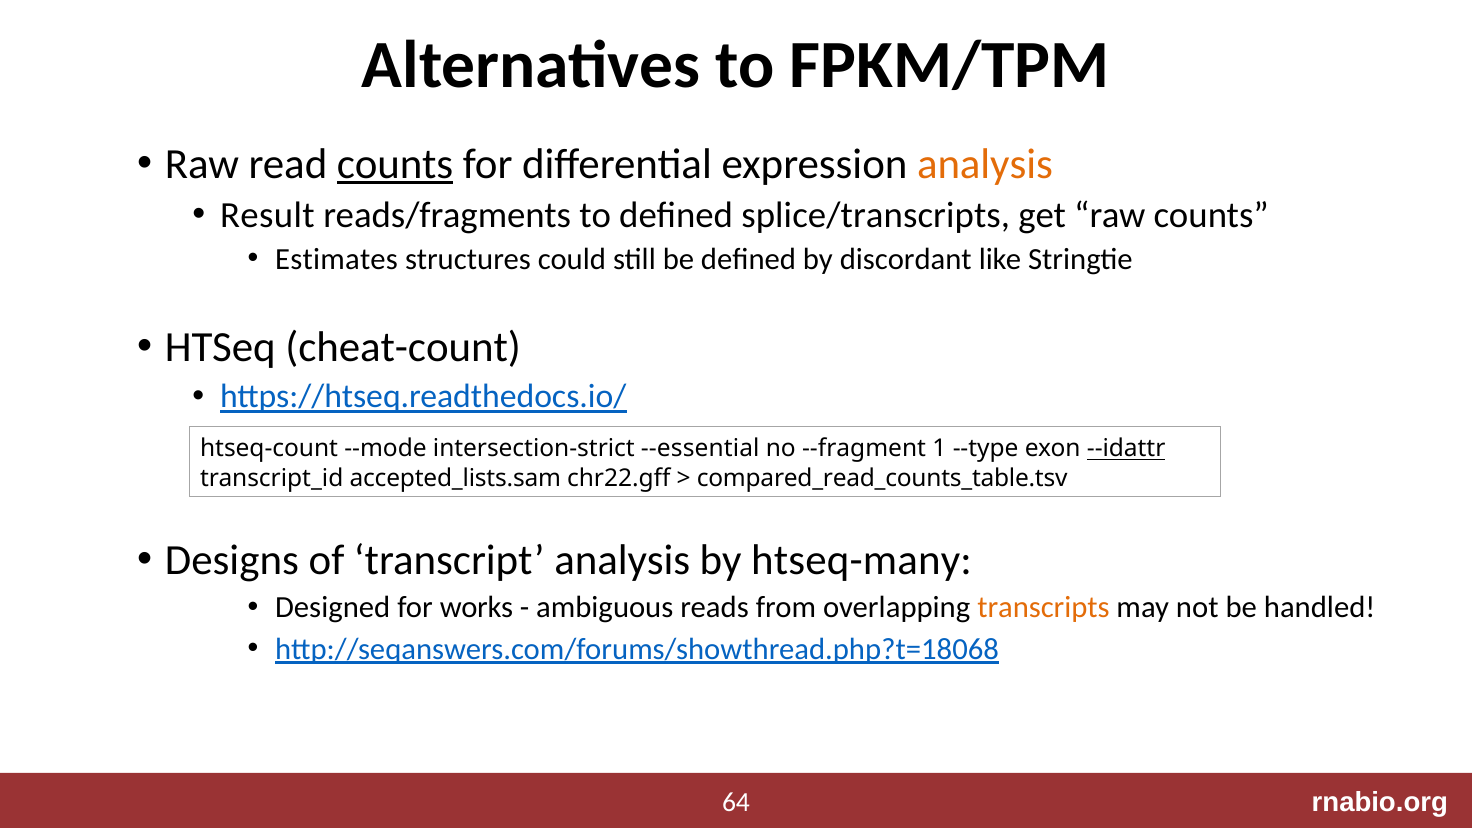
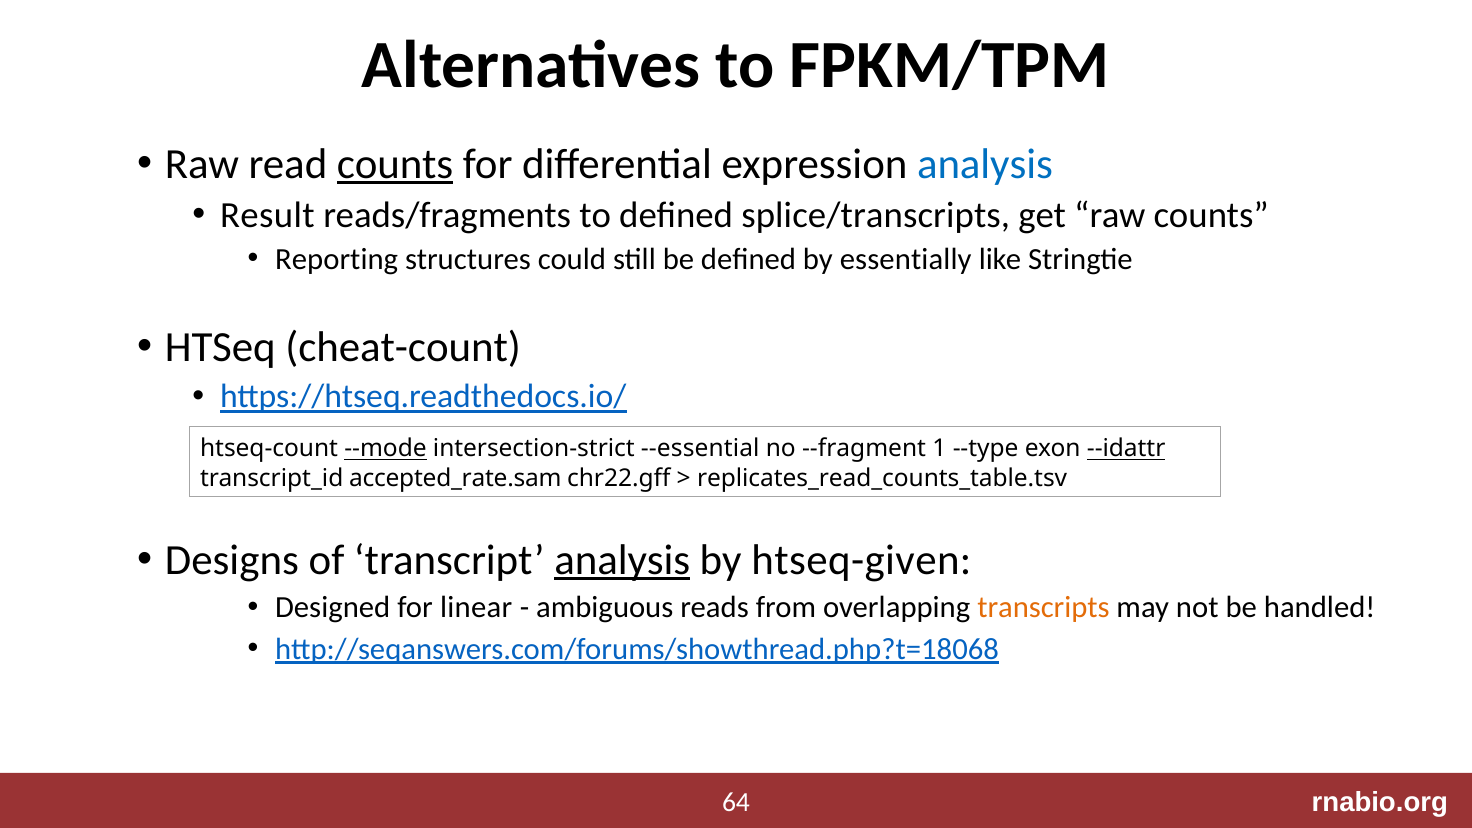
analysis colour: orange -> blue (985, 164)
Estimates: Estimates -> Reporting (337, 259)
discordant: discordant -> essentially (906, 259)
--mode underline: none -> present (385, 449)
accepted_lists.sam: accepted_lists.sam -> accepted_rate.sam (455, 478)
compared_read_counts_table.tsv: compared_read_counts_table.tsv -> replicates_read_counts_table.tsv (882, 478)
analysis underline: none -> present (622, 560)
htseq-many: htseq-many -> htseq-given (861, 560)
works: works -> linear (476, 608)
